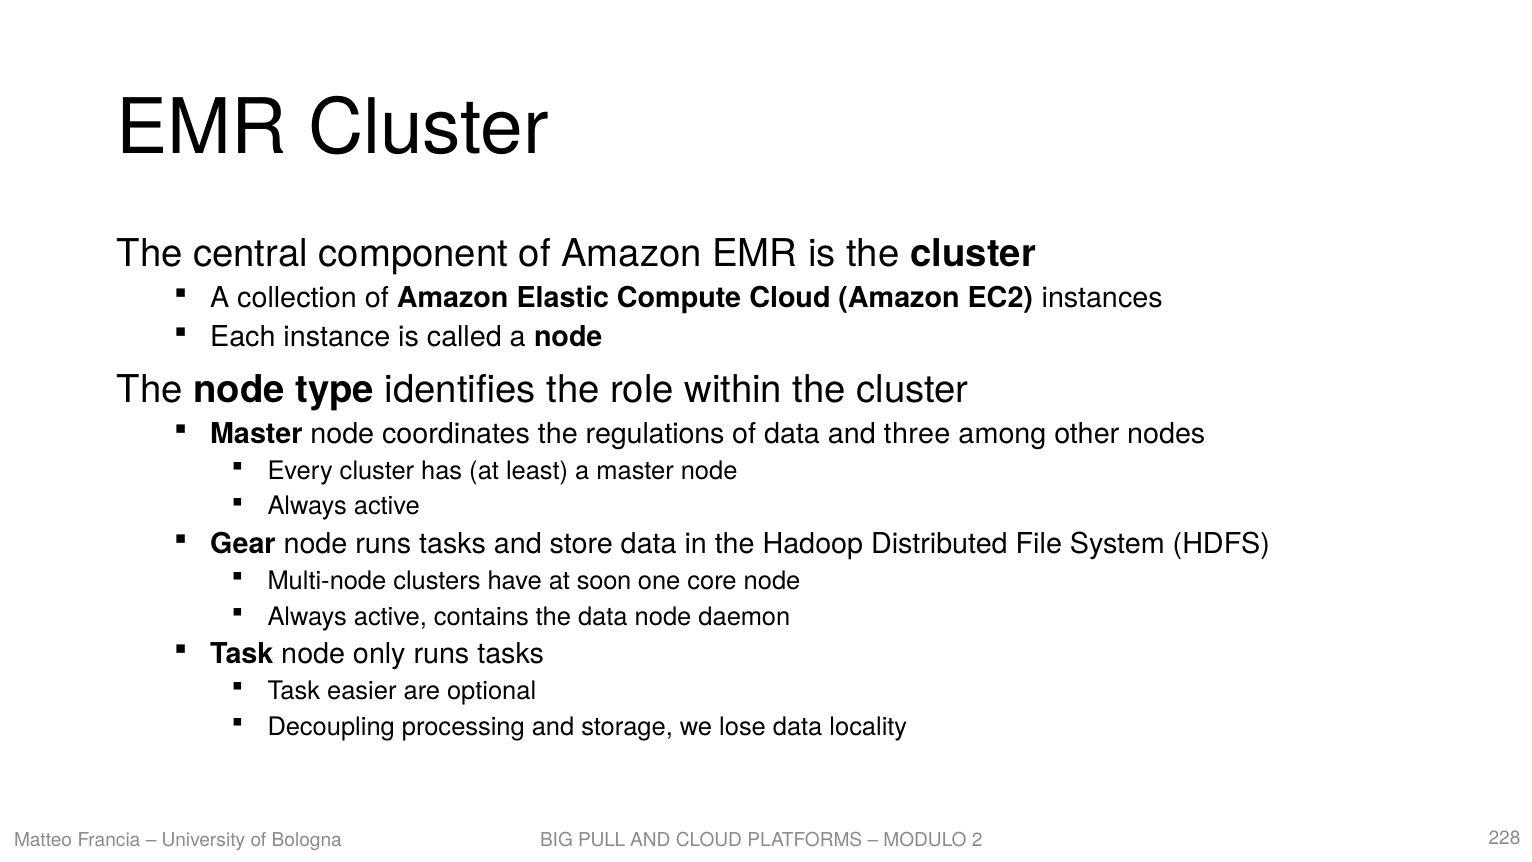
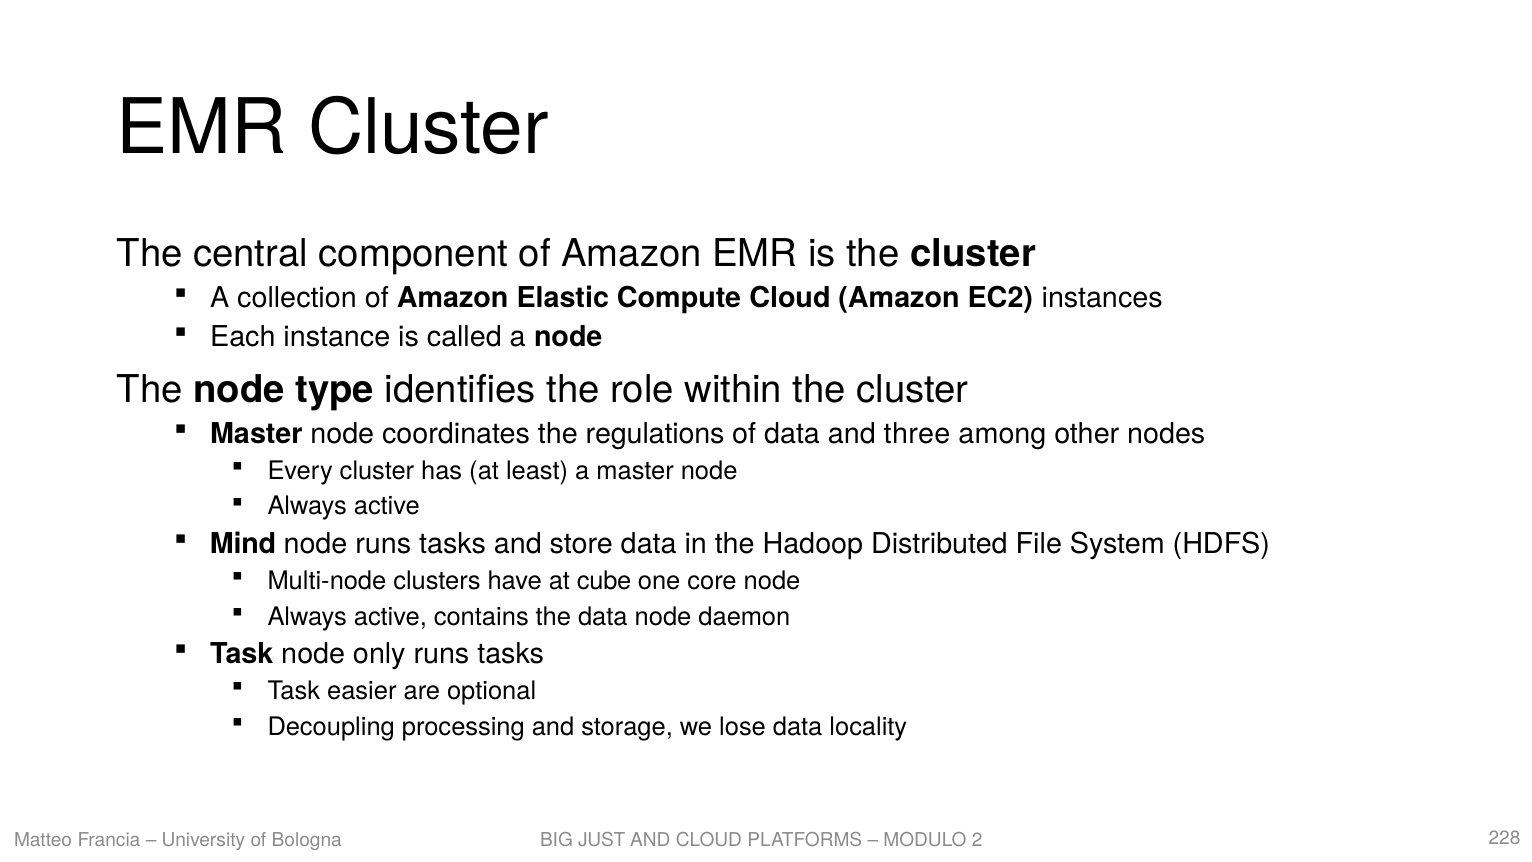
Gear: Gear -> Mind (243, 544)
soon: soon -> cube (604, 581)
PULL: PULL -> JUST (602, 840)
